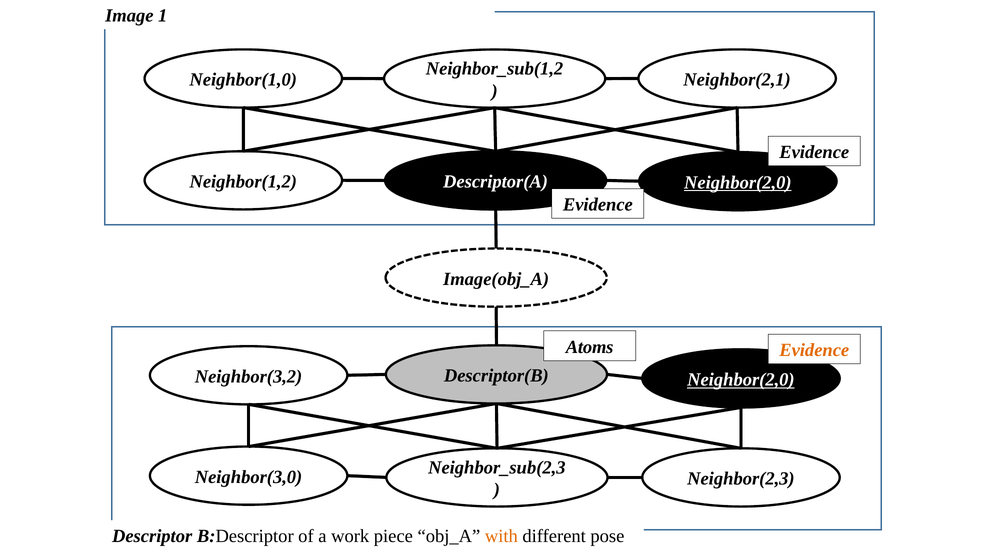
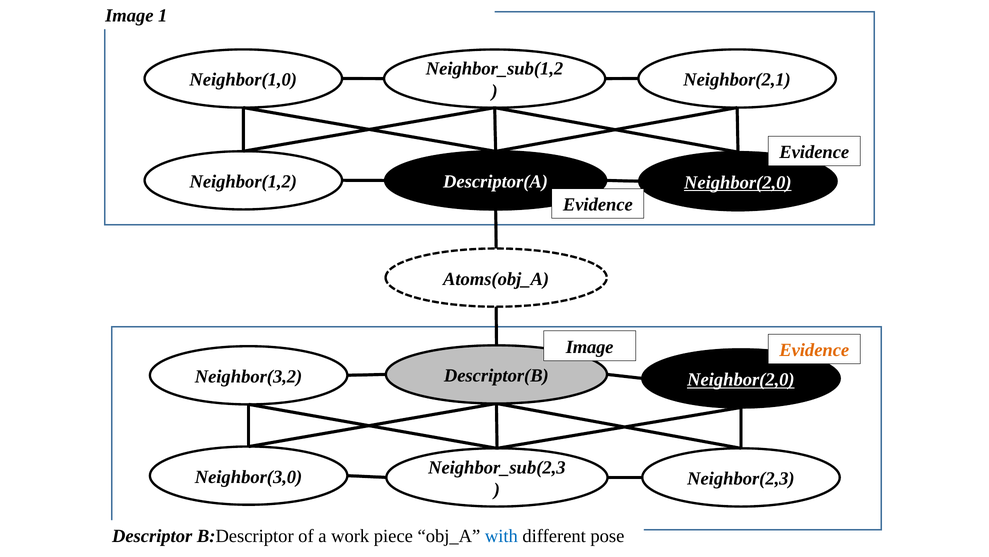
Image(obj_A: Image(obj_A -> Atoms(obj_A (496, 279)
Atoms: Atoms -> Image (590, 347)
with colour: orange -> blue (501, 536)
